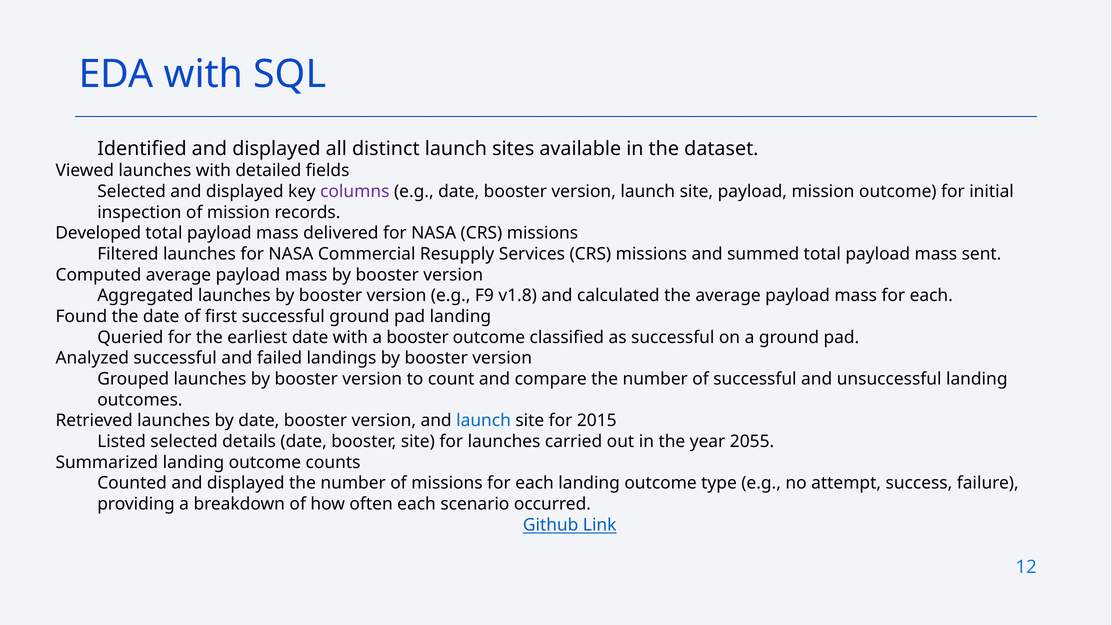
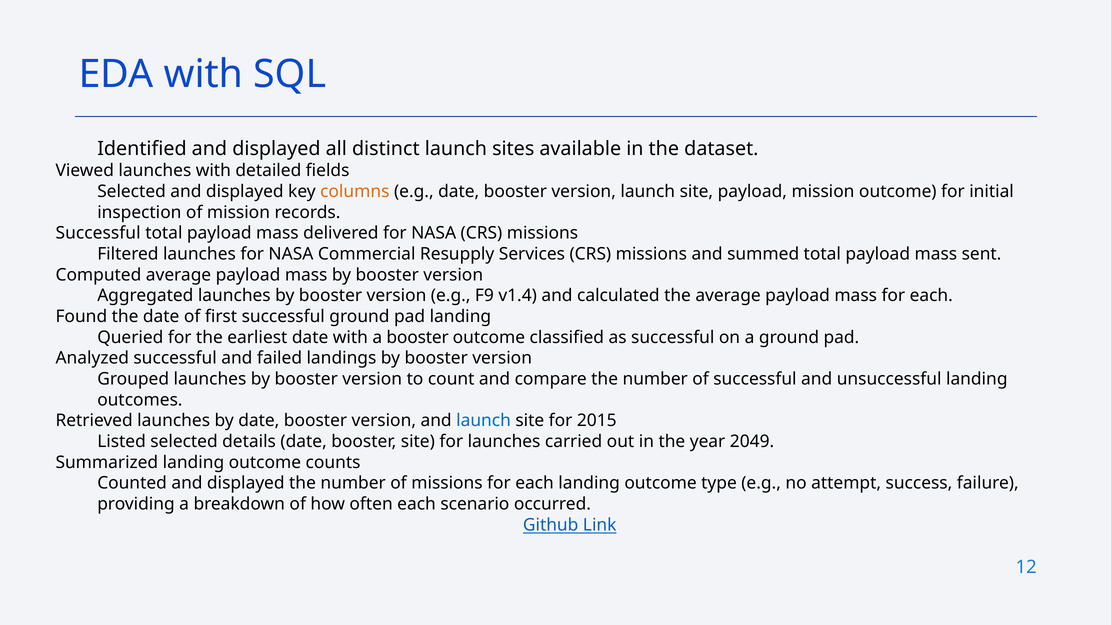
columns colour: purple -> orange (355, 192)
Developed: Developed -> Successful (98, 233)
v1.8: v1.8 -> v1.4 (518, 296)
2055: 2055 -> 2049 (752, 442)
